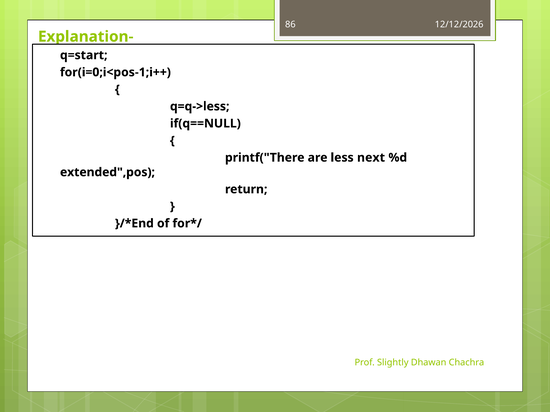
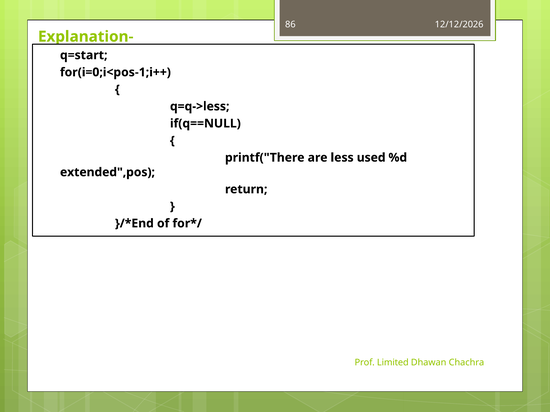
next: next -> used (371, 158)
Slightly: Slightly -> Limited (393, 363)
